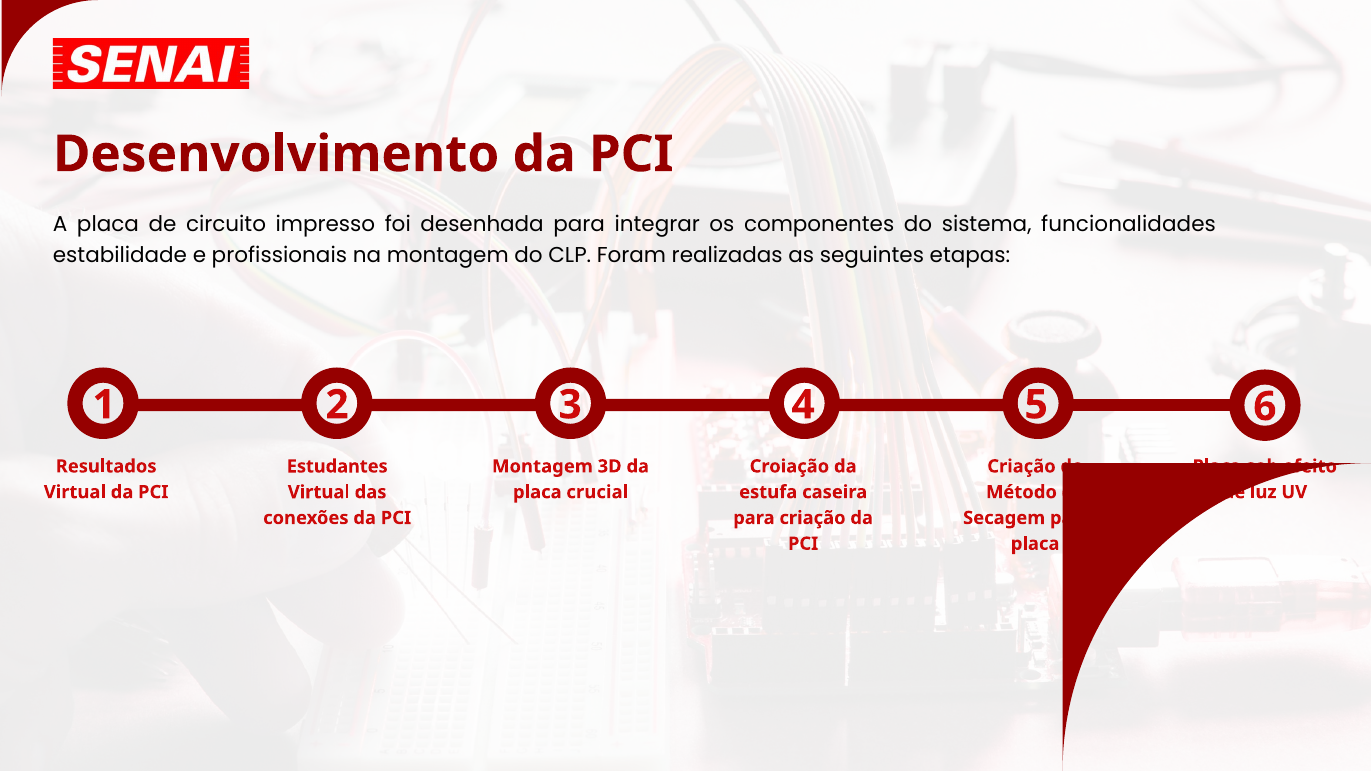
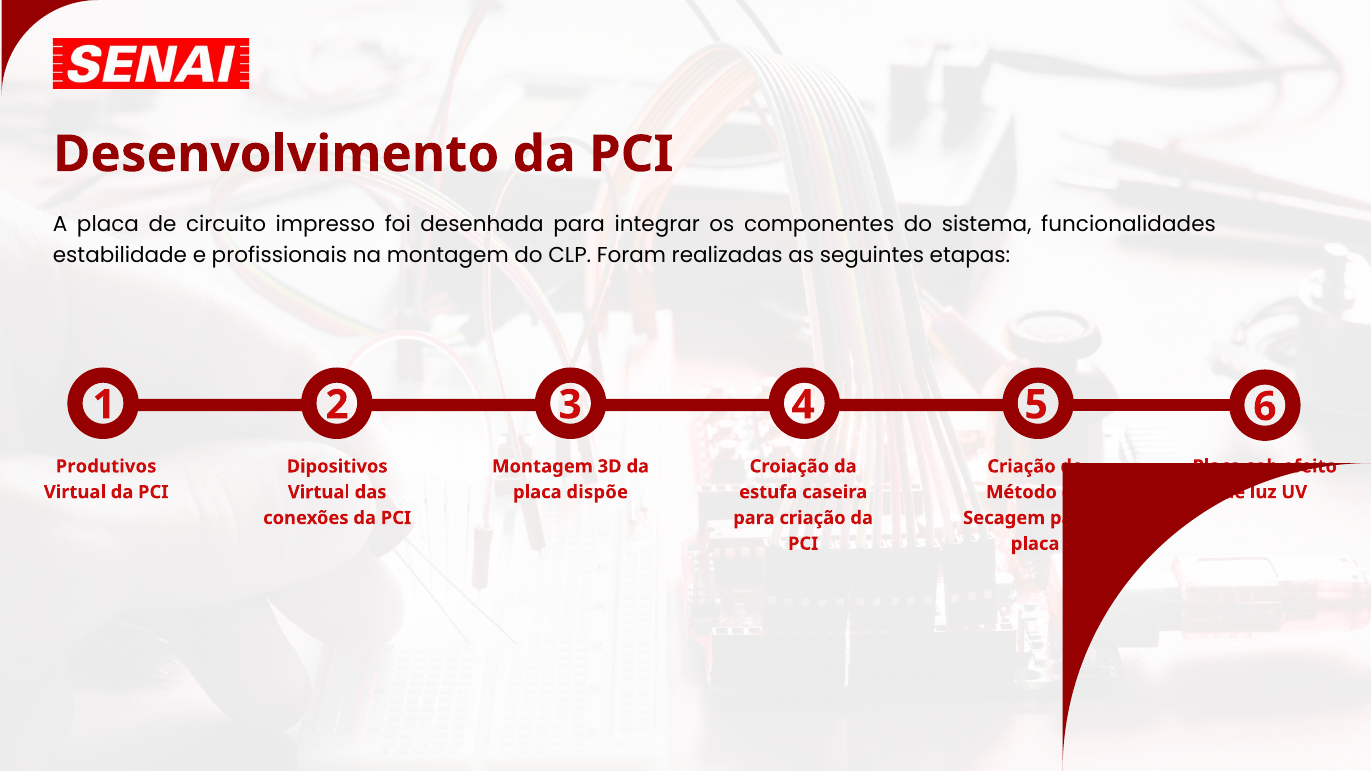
Resultados: Resultados -> Produtivos (106, 466)
Estudantes: Estudantes -> Dipositivos (337, 467)
crucial: crucial -> dispõe (597, 492)
